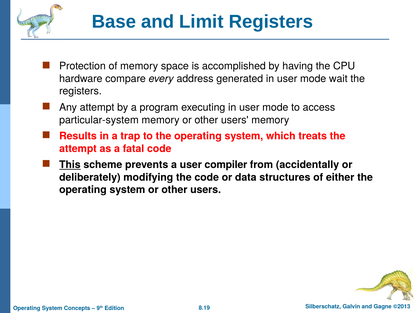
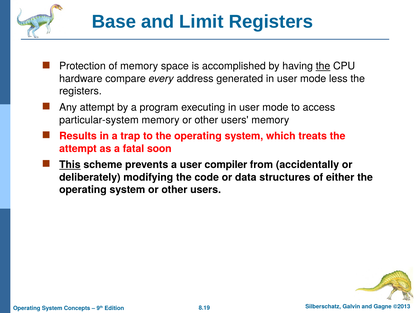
the underline: none -> present (323, 66)
wait: wait -> less (338, 79)
fatal code: code -> soon (159, 148)
